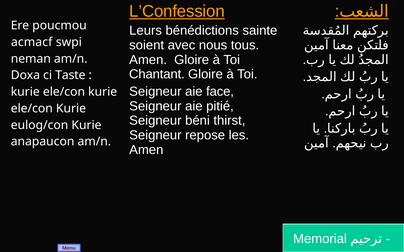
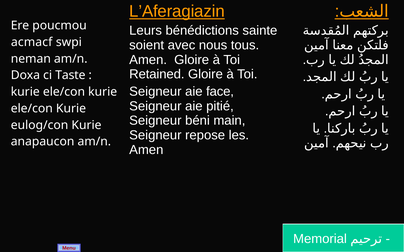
L’Confession: L’Confession -> L’Aferagiazin (177, 11)
Chantant: Chantant -> Retained (157, 74)
thirst: thirst -> main (229, 121)
